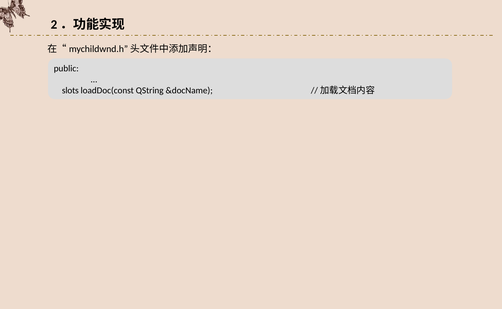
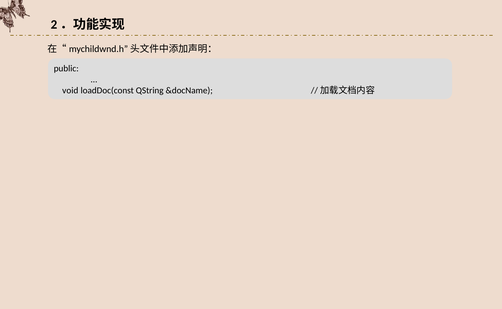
slots: slots -> void (70, 90)
